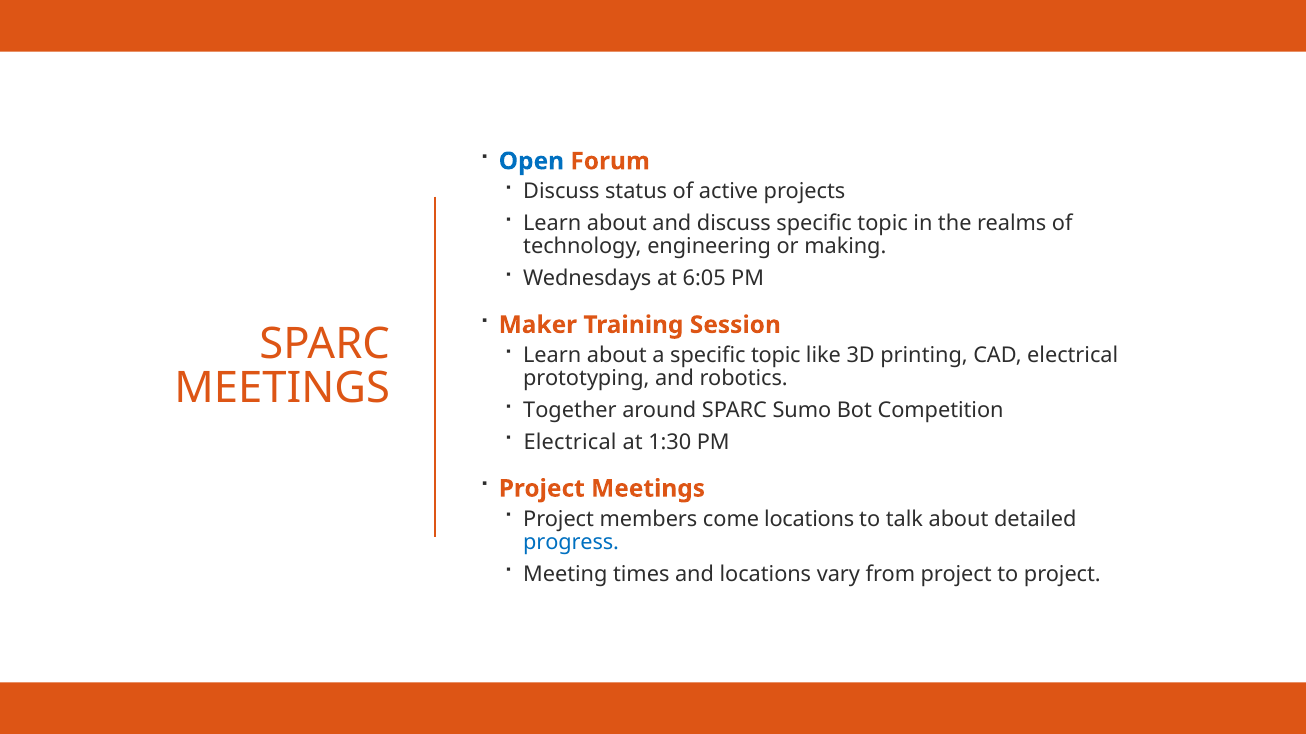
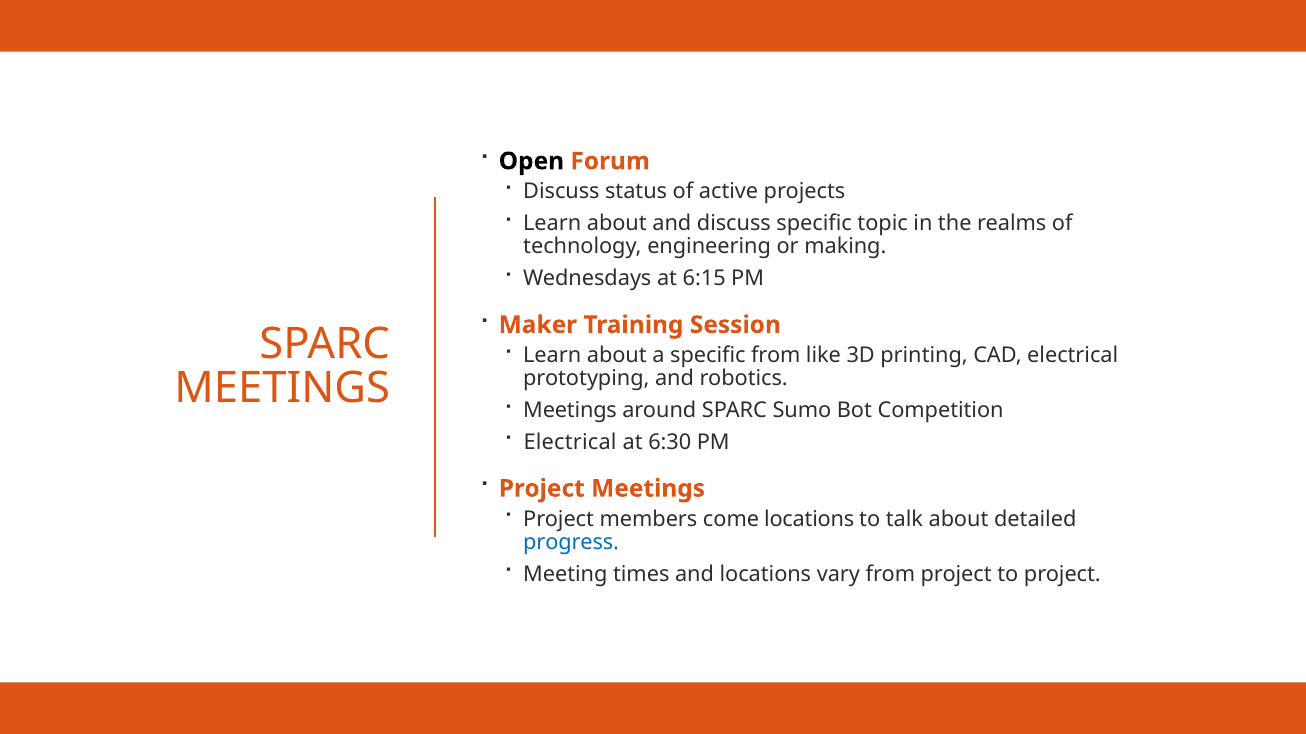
Open colour: blue -> black (531, 161)
6:05: 6:05 -> 6:15 (704, 278)
a specific topic: topic -> from (776, 356)
Together: Together -> Meetings (570, 411)
1:30: 1:30 -> 6:30 (670, 442)
